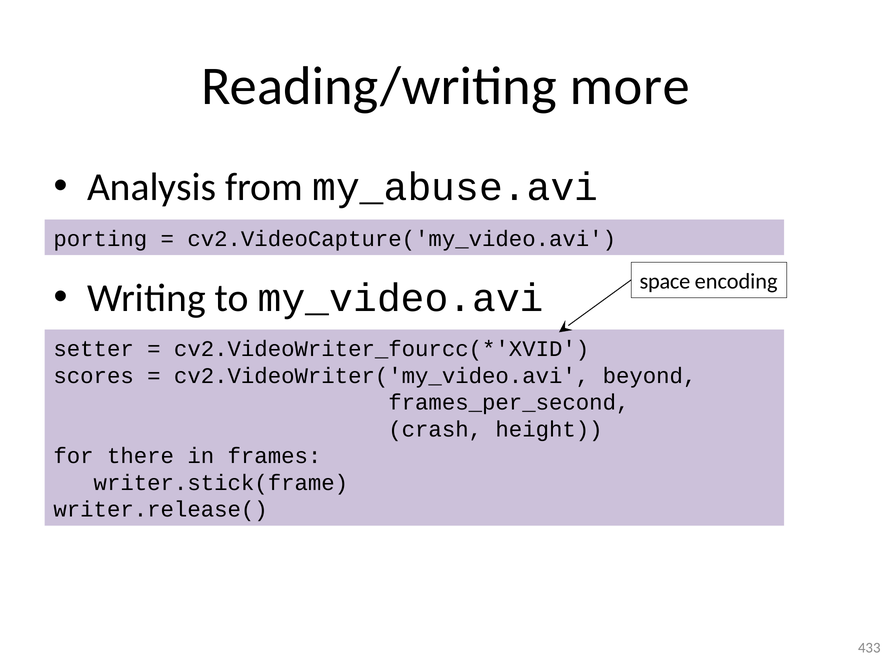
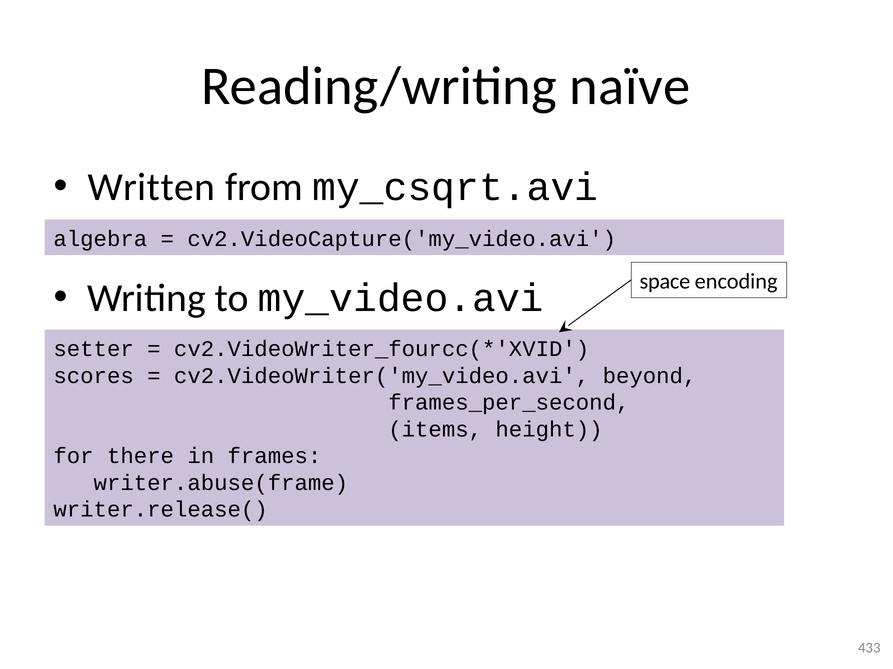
more: more -> naïve (630, 86)
Analysis: Analysis -> Written (151, 187)
my_abuse.avi: my_abuse.avi -> my_csqrt.avi (455, 187)
porting: porting -> algebra (100, 239)
crash: crash -> items (435, 430)
writer.stick(frame: writer.stick(frame -> writer.abuse(frame (221, 483)
